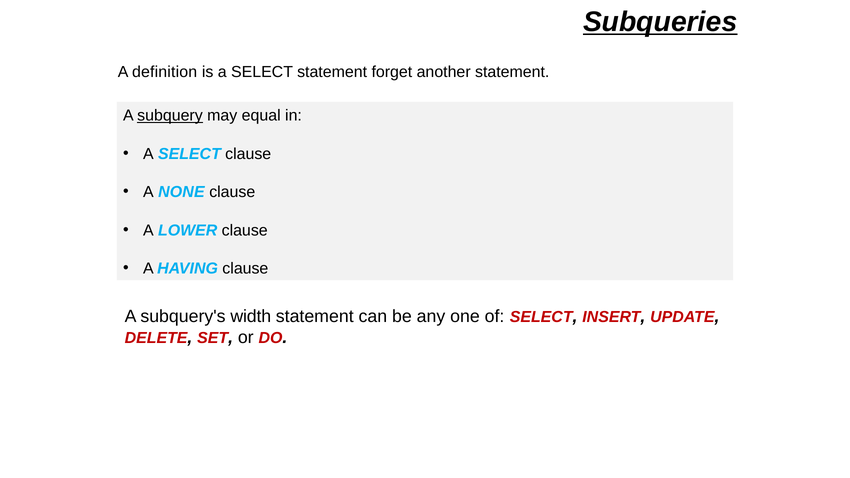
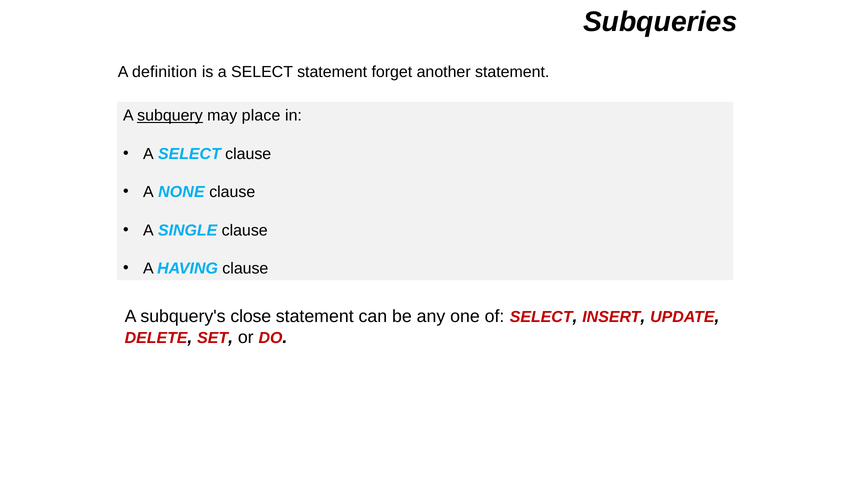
Subqueries underline: present -> none (660, 22)
equal: equal -> place (261, 116)
LOWER: LOWER -> SINGLE (188, 230)
width: width -> close (251, 316)
